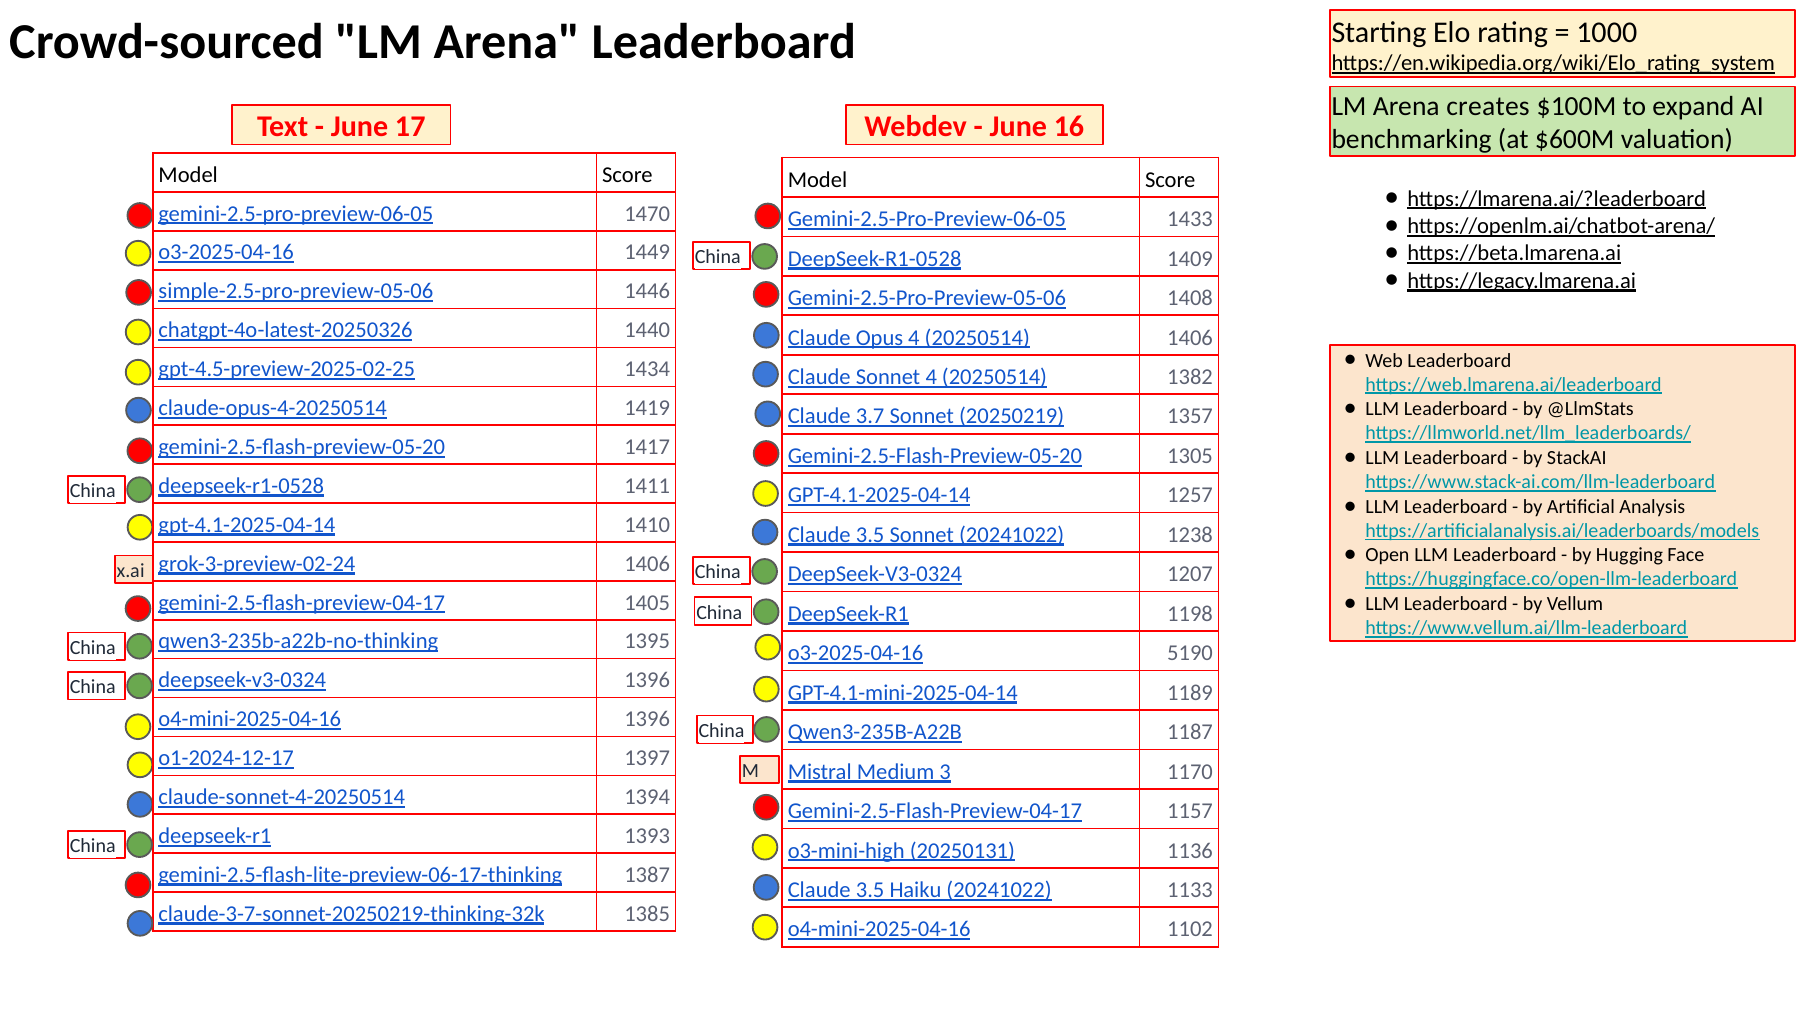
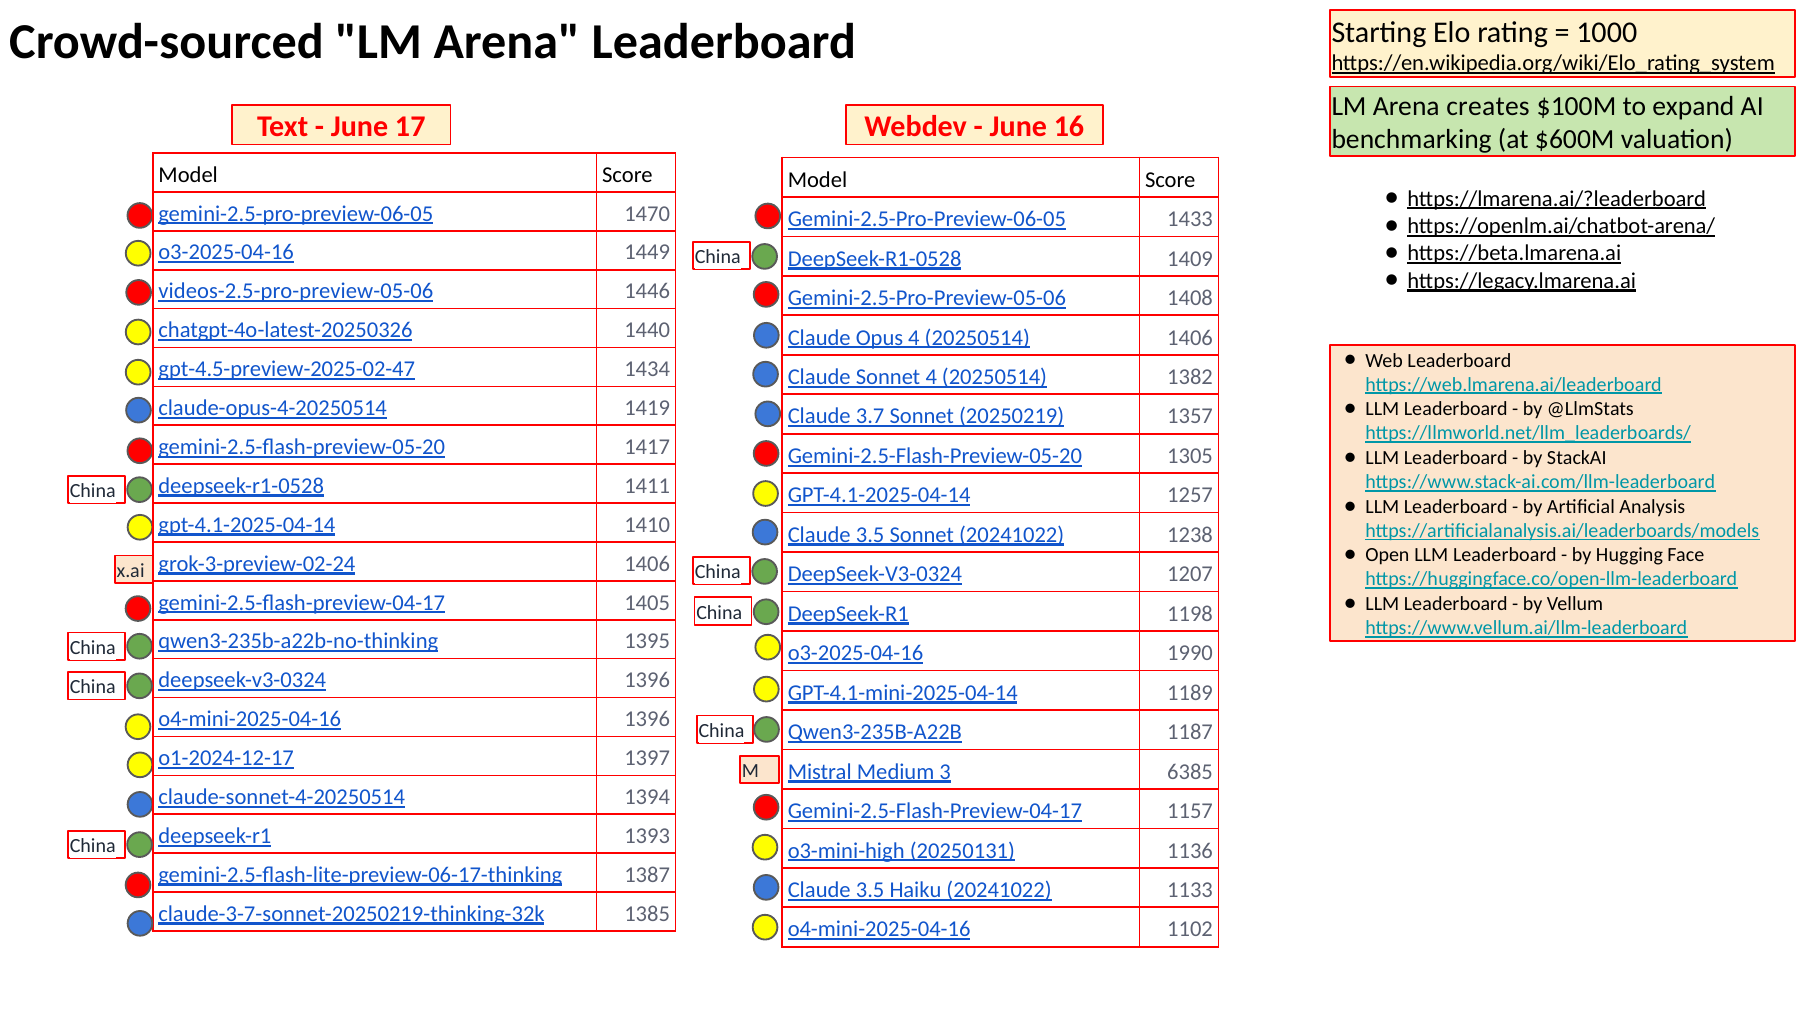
simple-2.5-pro-preview-05-06: simple-2.5-pro-preview-05-06 -> videos-2.5-pro-preview-05-06 (296, 291)
gpt-4.5-preview-2025-02-25: gpt-4.5-preview-2025-02-25 -> gpt-4.5-preview-2025-02-47 (287, 369)
5190: 5190 -> 1990 (1190, 653)
1170: 1170 -> 6385 (1190, 771)
